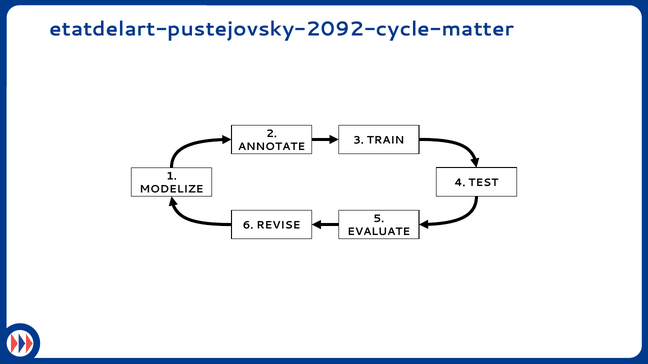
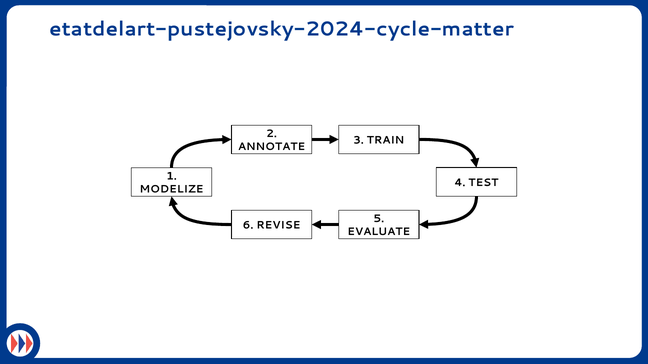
etatdelart-pustejovsky-2092-cycle-matter: etatdelart-pustejovsky-2092-cycle-matter -> etatdelart-pustejovsky-2024-cycle-matter (282, 29)
